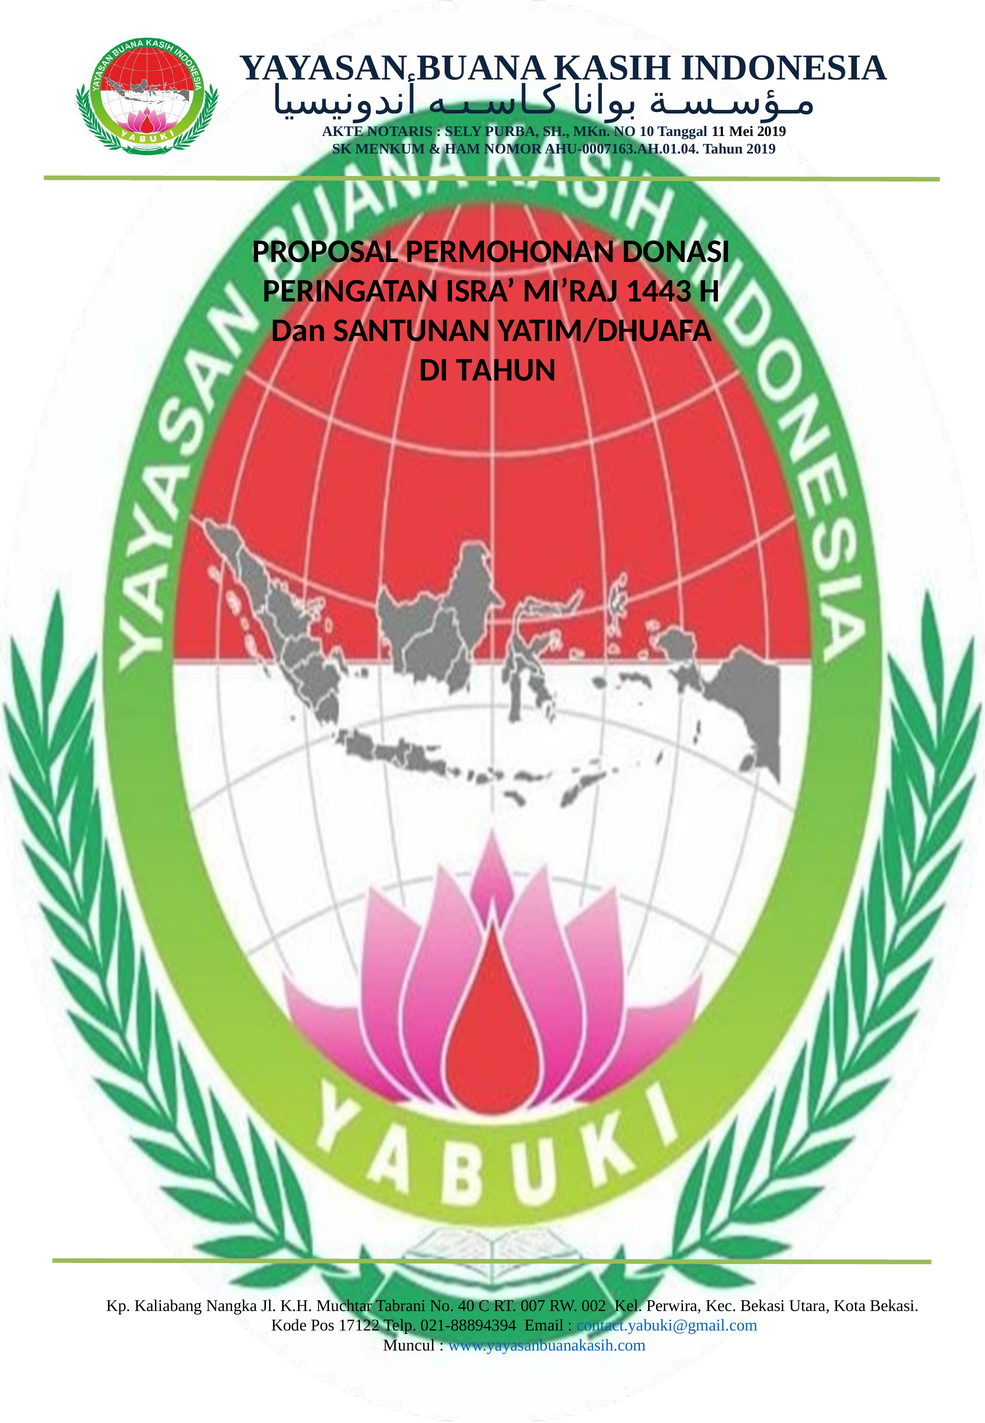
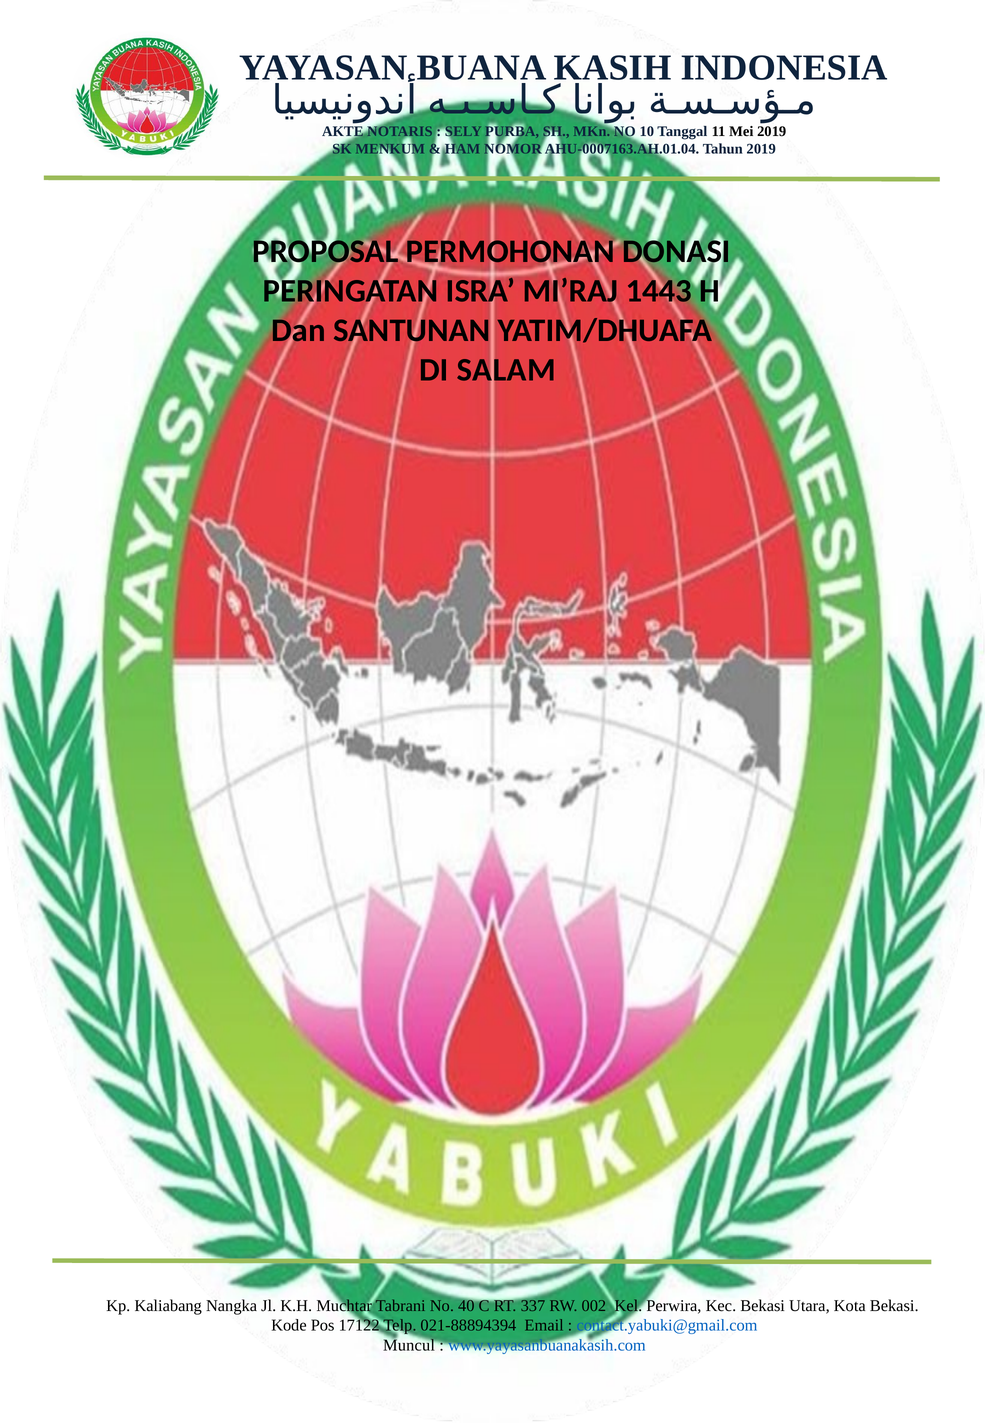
DI TAHUN: TAHUN -> SALAM (506, 370)
007: 007 -> 337 (533, 1306)
